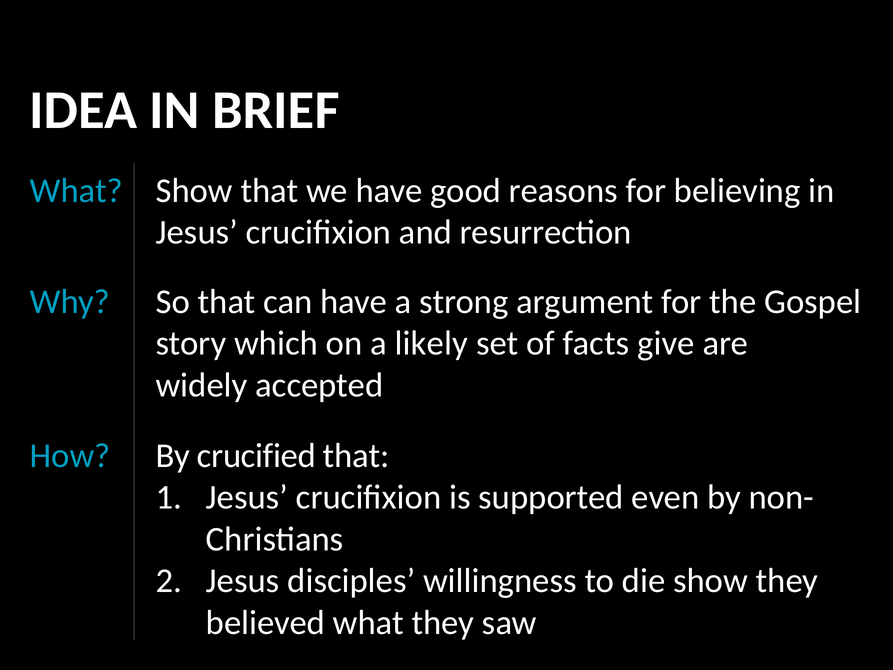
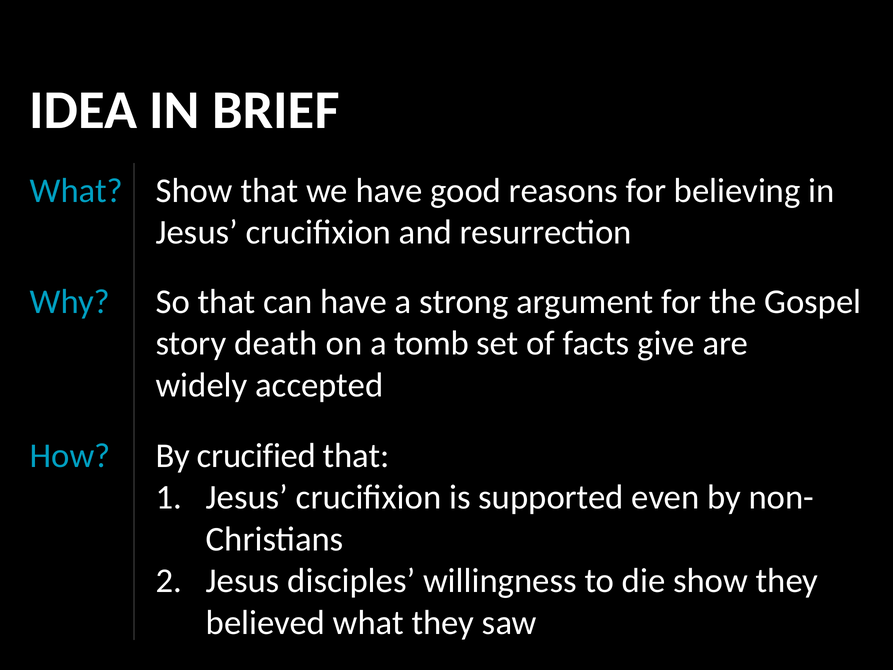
which: which -> death (276, 343)
likely: likely -> tomb (432, 343)
